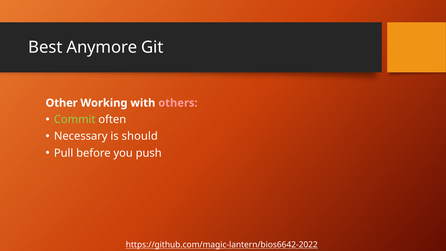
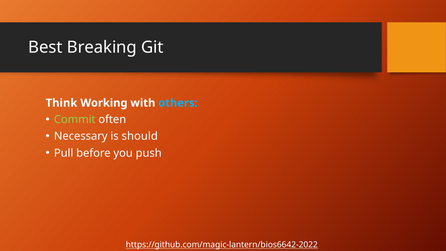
Anymore: Anymore -> Breaking (102, 47)
Other: Other -> Think (61, 103)
others colour: pink -> light blue (178, 103)
